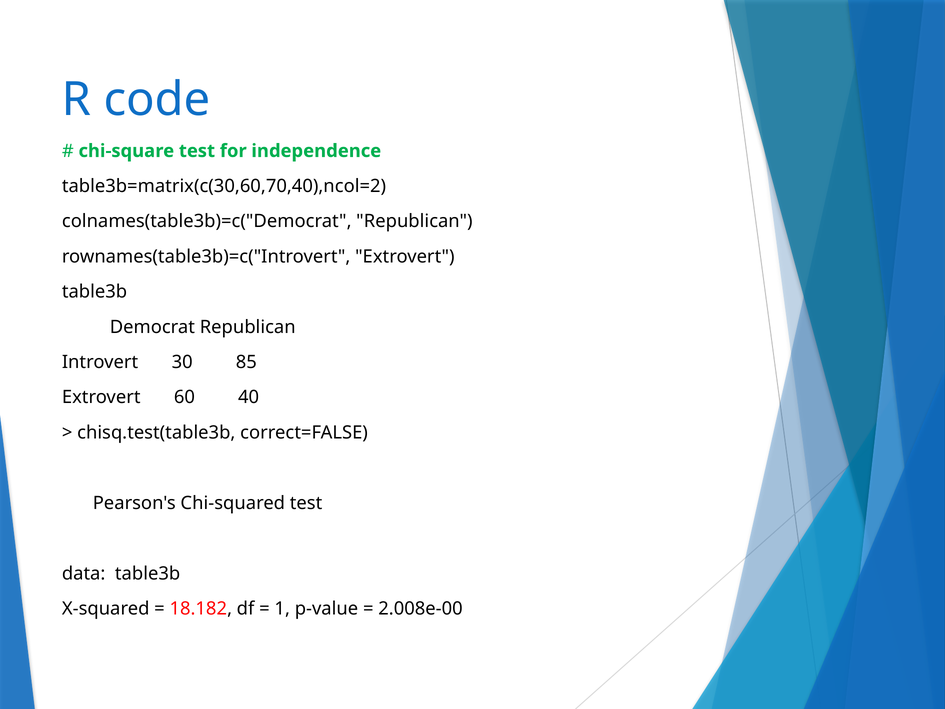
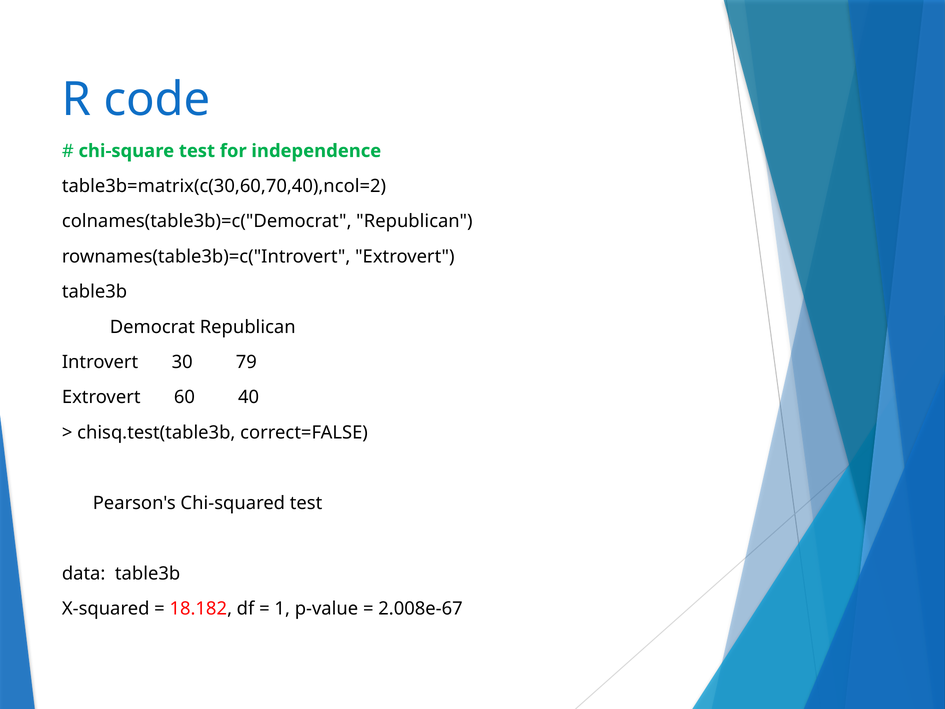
85: 85 -> 79 (246, 362)
2.008e-00: 2.008e-00 -> 2.008e-67 (421, 608)
